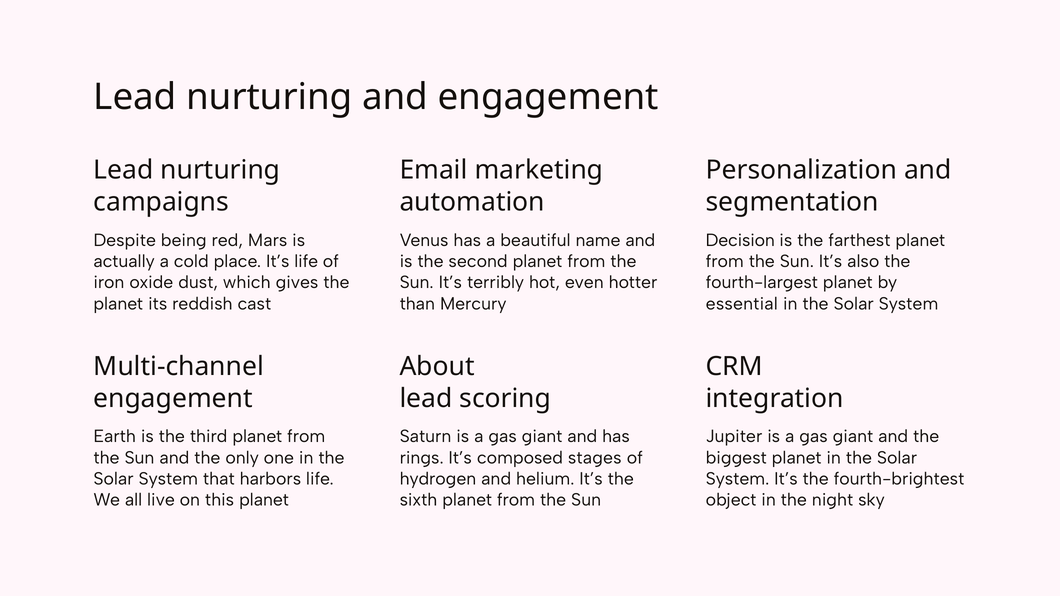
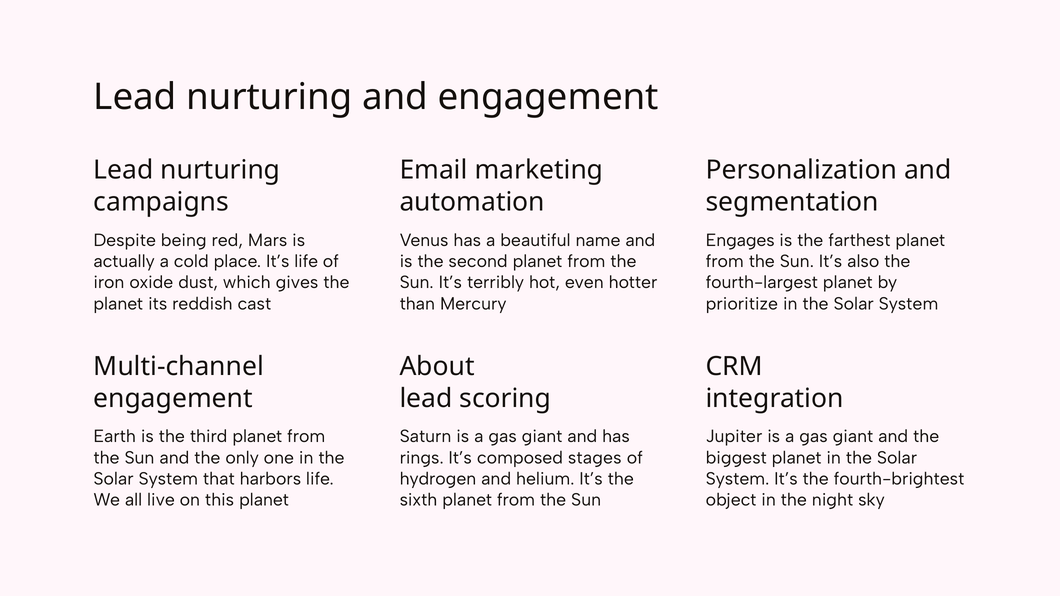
Decision: Decision -> Engages (740, 240)
essential: essential -> prioritize (742, 304)
